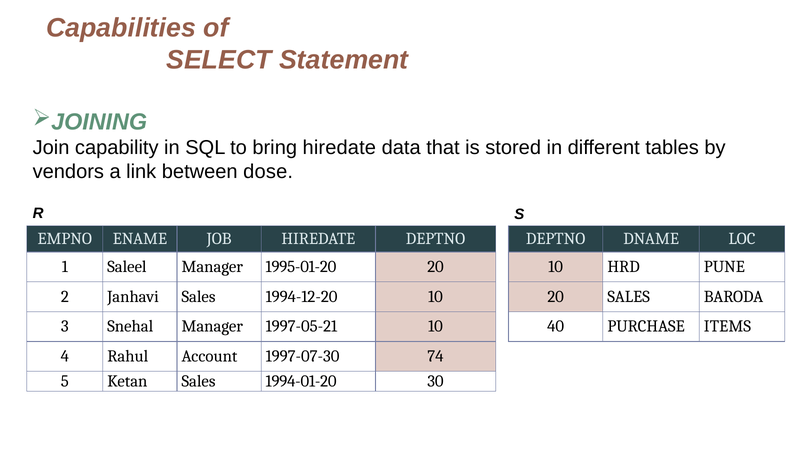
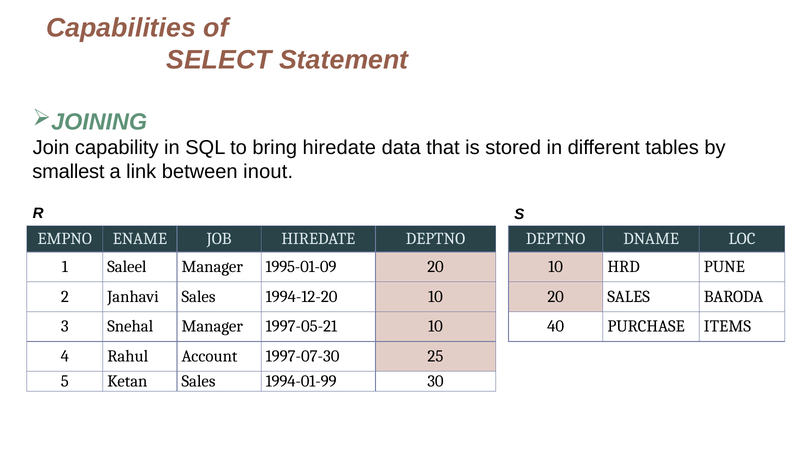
vendors: vendors -> smallest (68, 172)
dose: dose -> inout (268, 172)
1995-01-20: 1995-01-20 -> 1995-01-09 (301, 267)
74: 74 -> 25 (435, 356)
1994-01-20: 1994-01-20 -> 1994-01-99 (301, 381)
